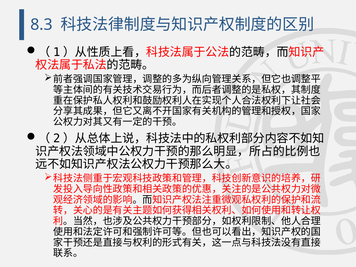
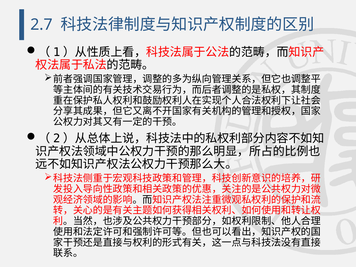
8.3: 8.3 -> 2.7 (42, 25)
